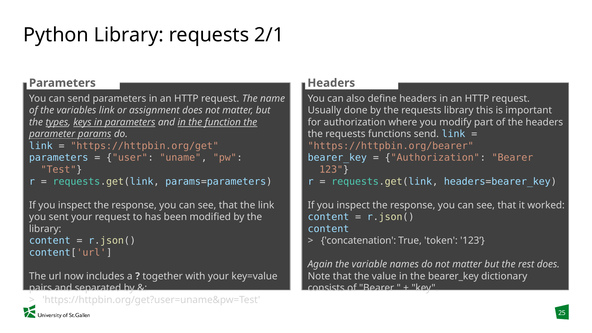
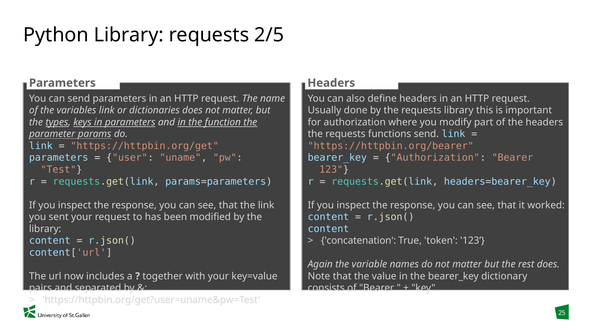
2/1: 2/1 -> 2/5 (269, 35)
assignment: assignment -> dictionaries (154, 110)
